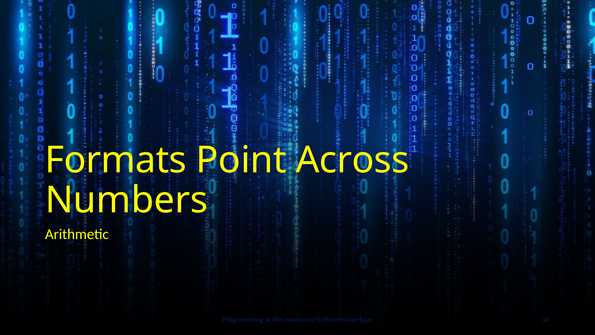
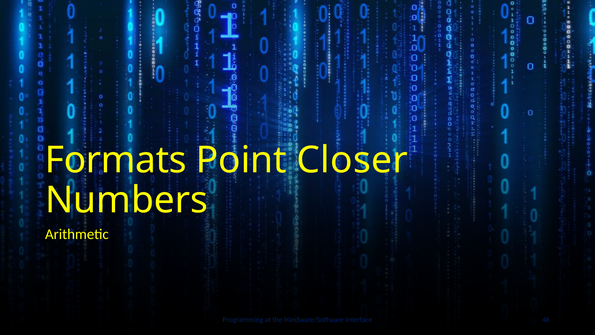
Across: Across -> Closer (352, 160)
